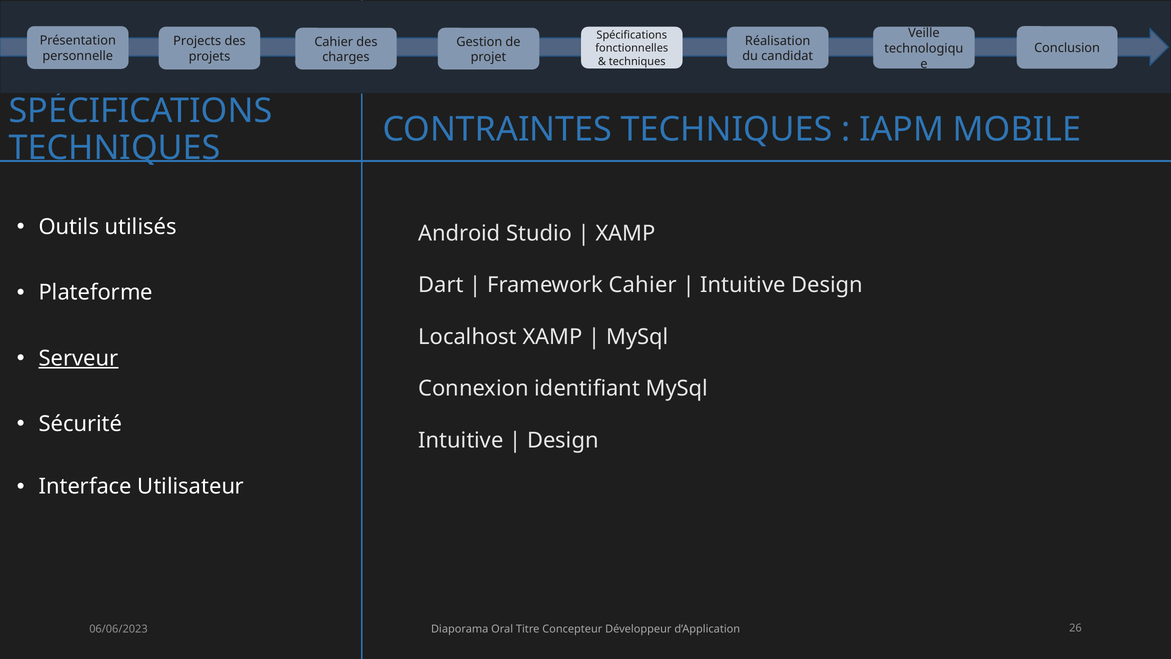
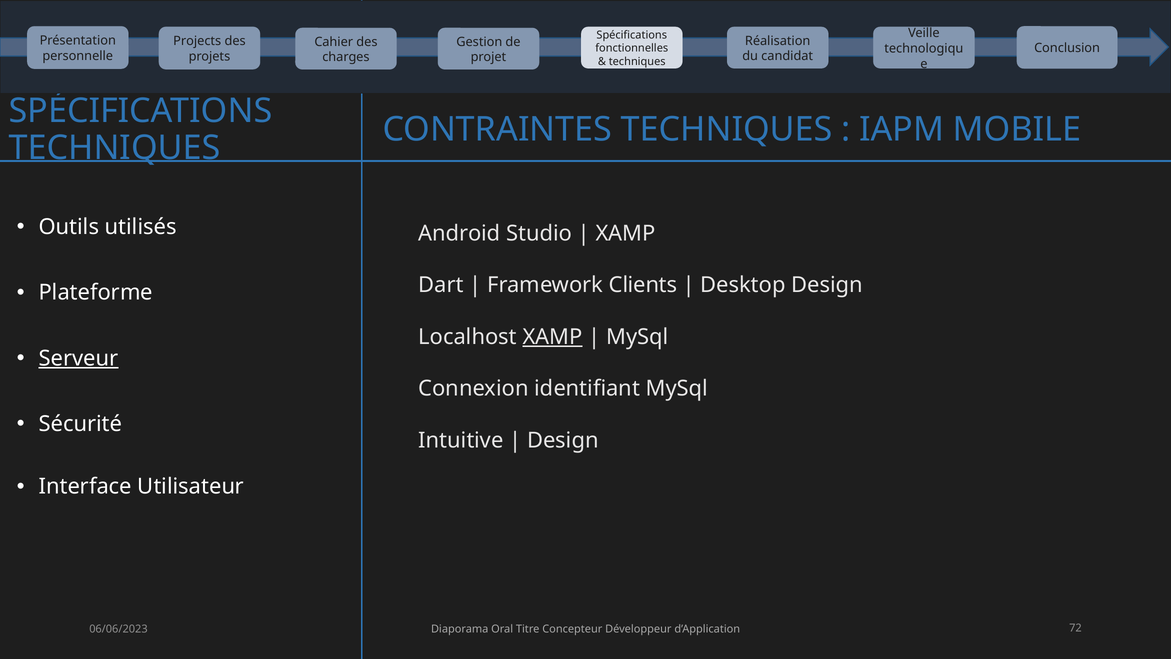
Framework Cahier: Cahier -> Clients (643, 285)
Intuitive: Intuitive -> Desktop (743, 285)
XAMP underline: none -> present (553, 337)
26: 26 -> 72 (1076, 628)
